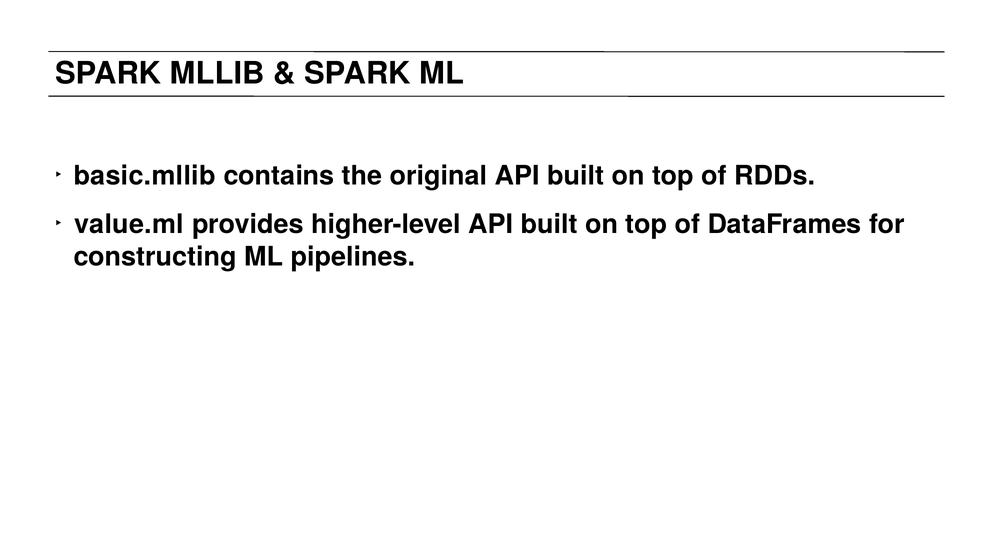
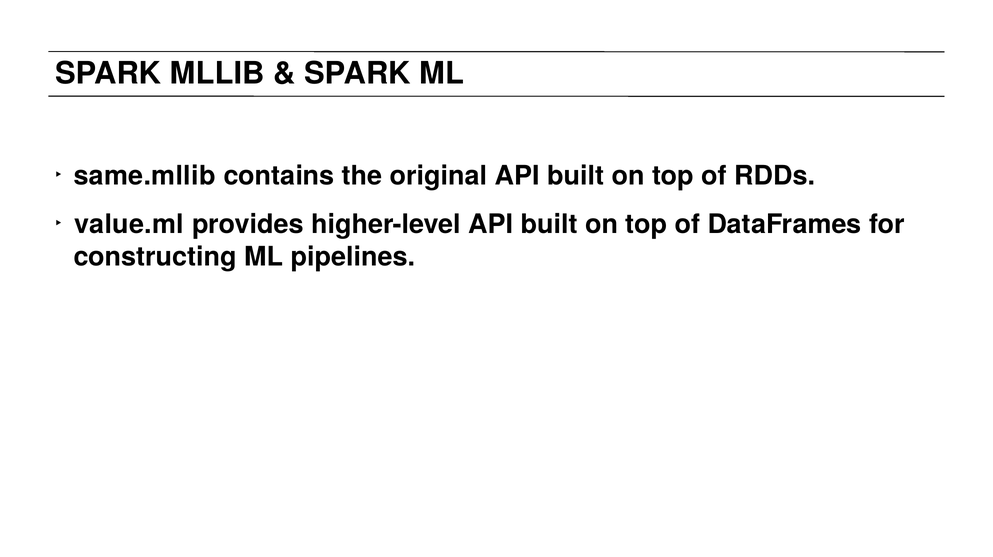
basic.mllib: basic.mllib -> same.mllib (145, 176)
